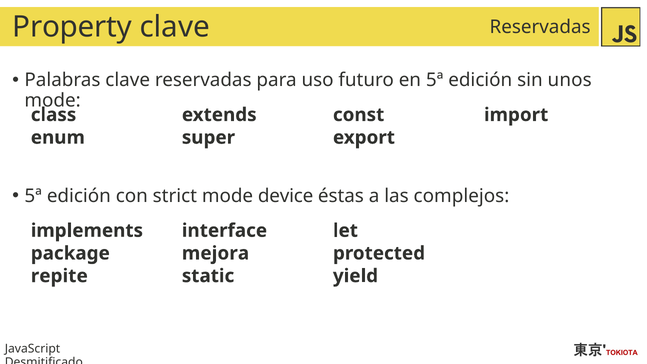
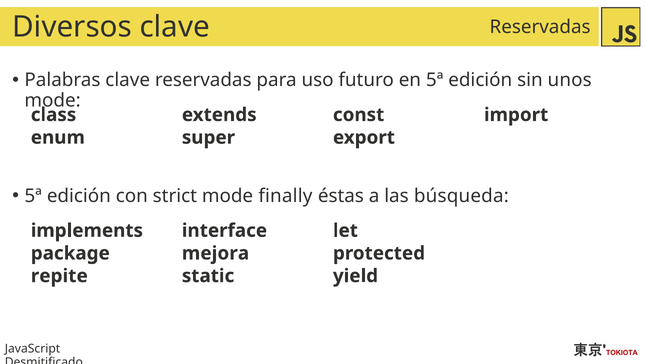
Property: Property -> Diversos (72, 27)
device: device -> finally (285, 196)
complejos: complejos -> búsqueda (461, 196)
